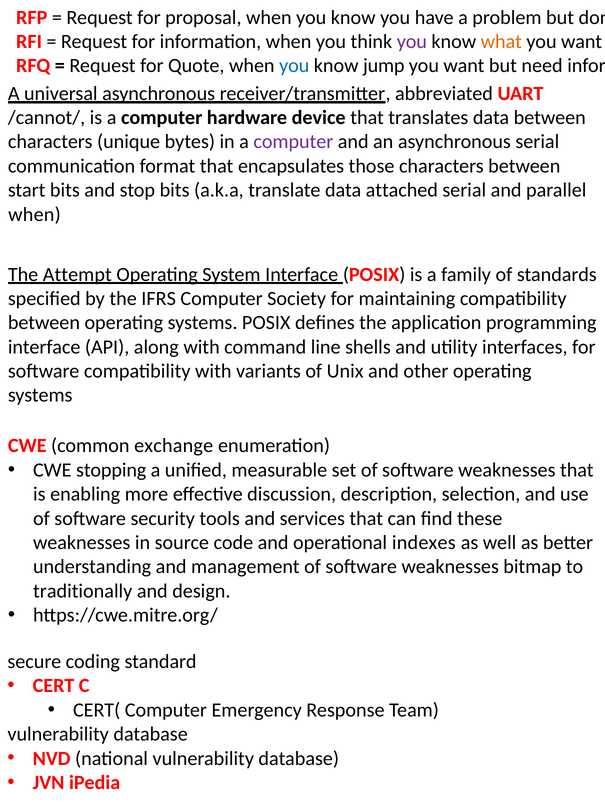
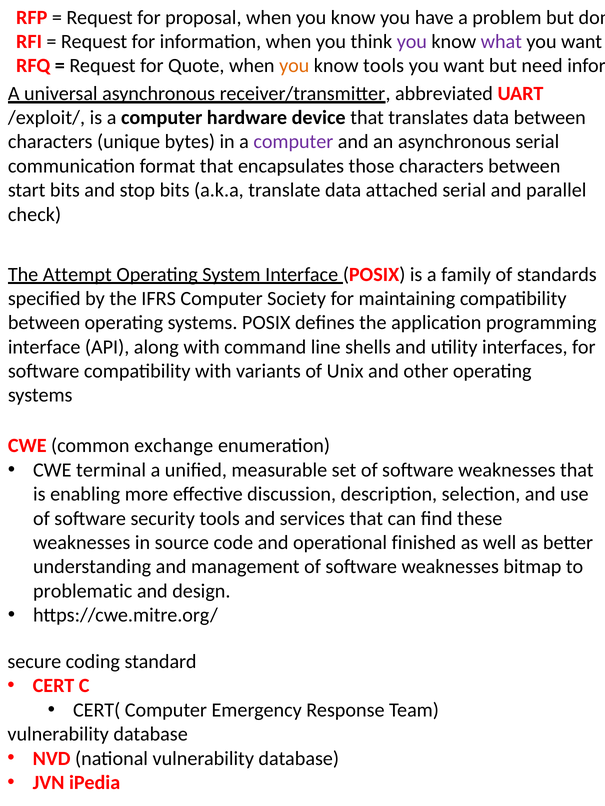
what colour: orange -> purple (501, 42)
you colour: blue -> orange (294, 66)
know jump: jump -> tools (384, 66)
/cannot/: /cannot/ -> /exploit/ (46, 118)
when: when -> check (35, 215)
stopping: stopping -> terminal (111, 470)
indexes: indexes -> finished (424, 543)
traditionally: traditionally -> problematic (83, 591)
